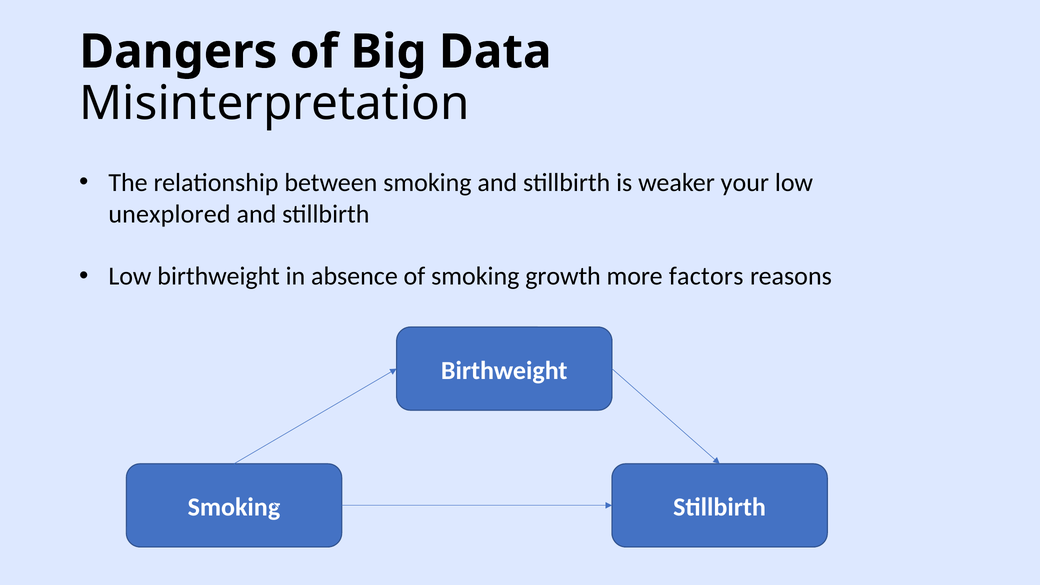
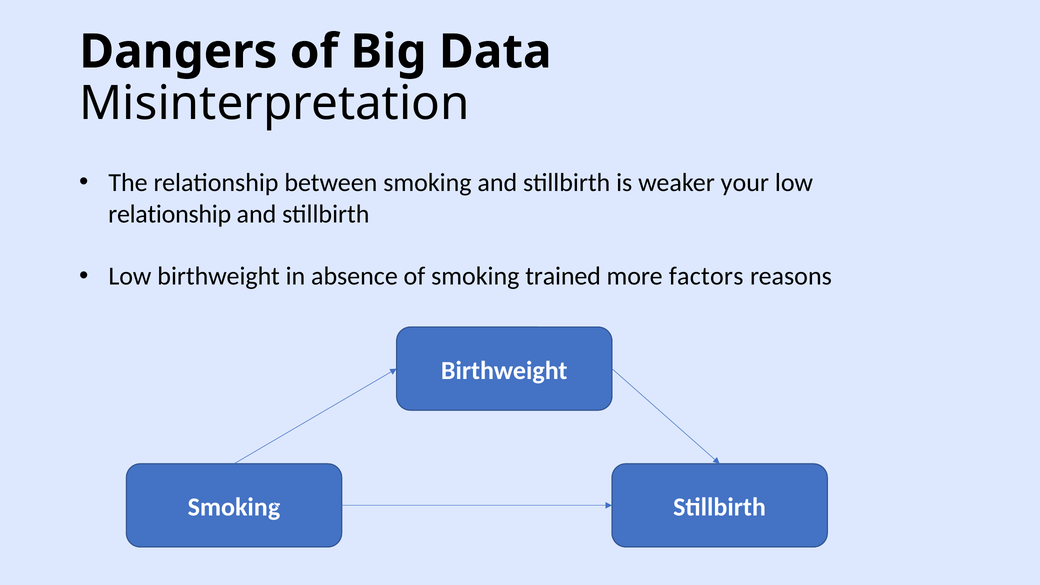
unexplored: unexplored -> relationship (170, 214)
growth: growth -> trained (563, 276)
